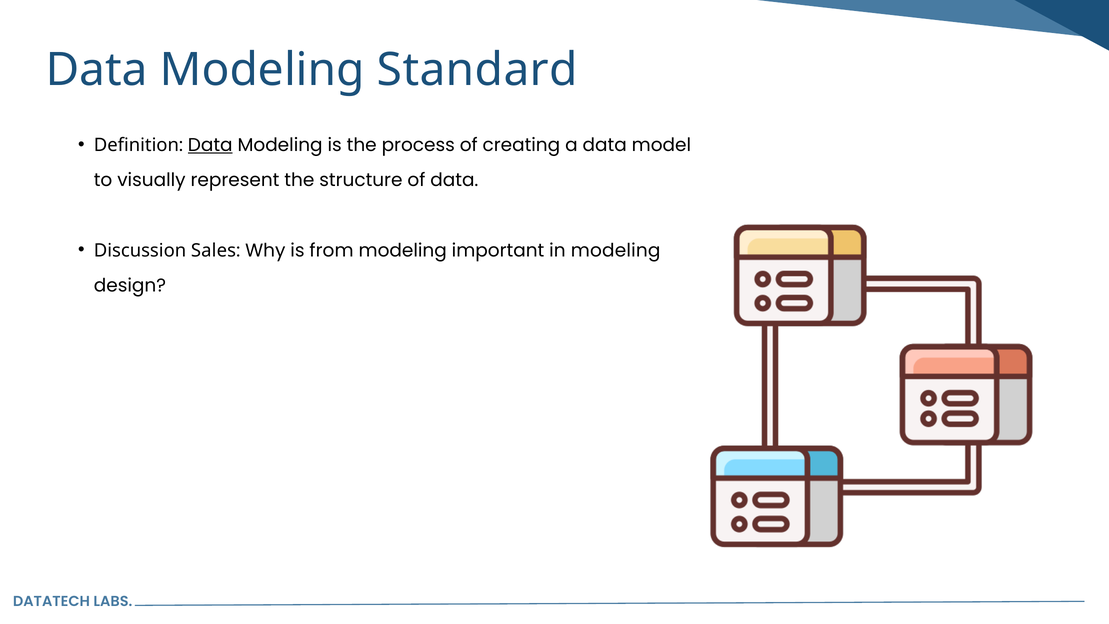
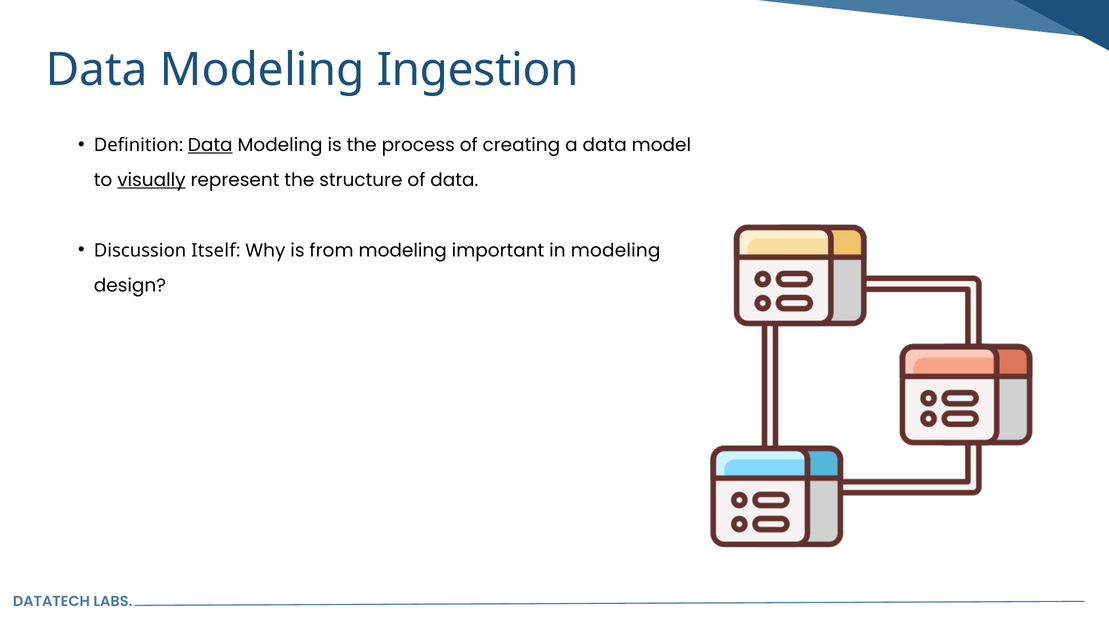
Standard: Standard -> Ingestion (478, 70)
visually underline: none -> present (151, 180)
Sales: Sales -> Itself (213, 250)
